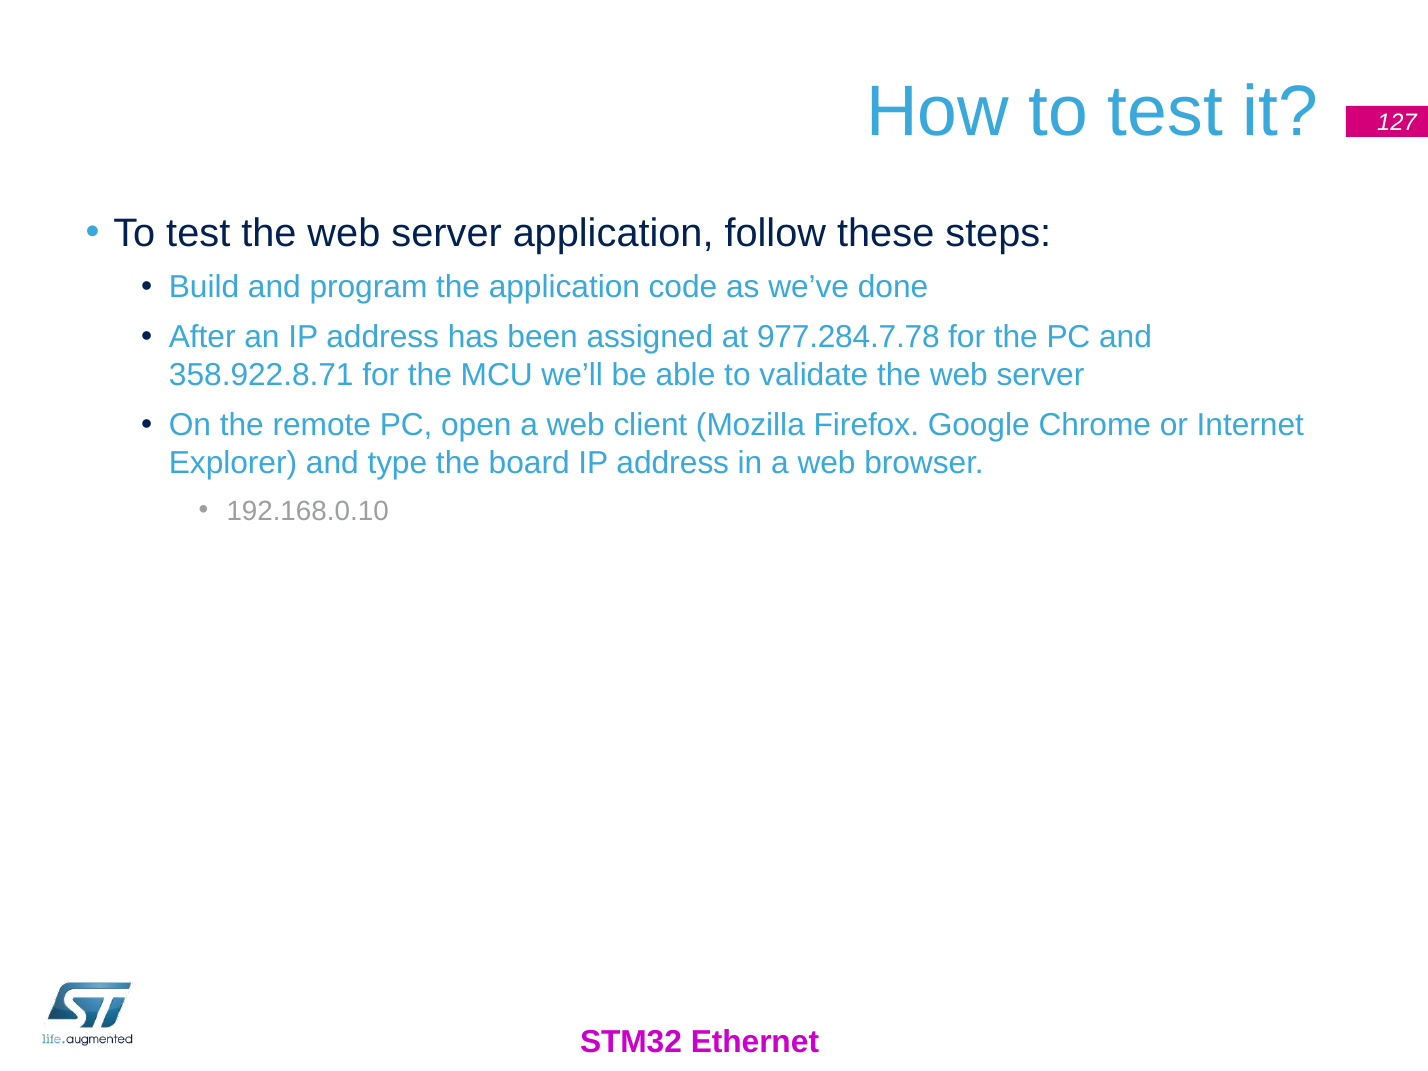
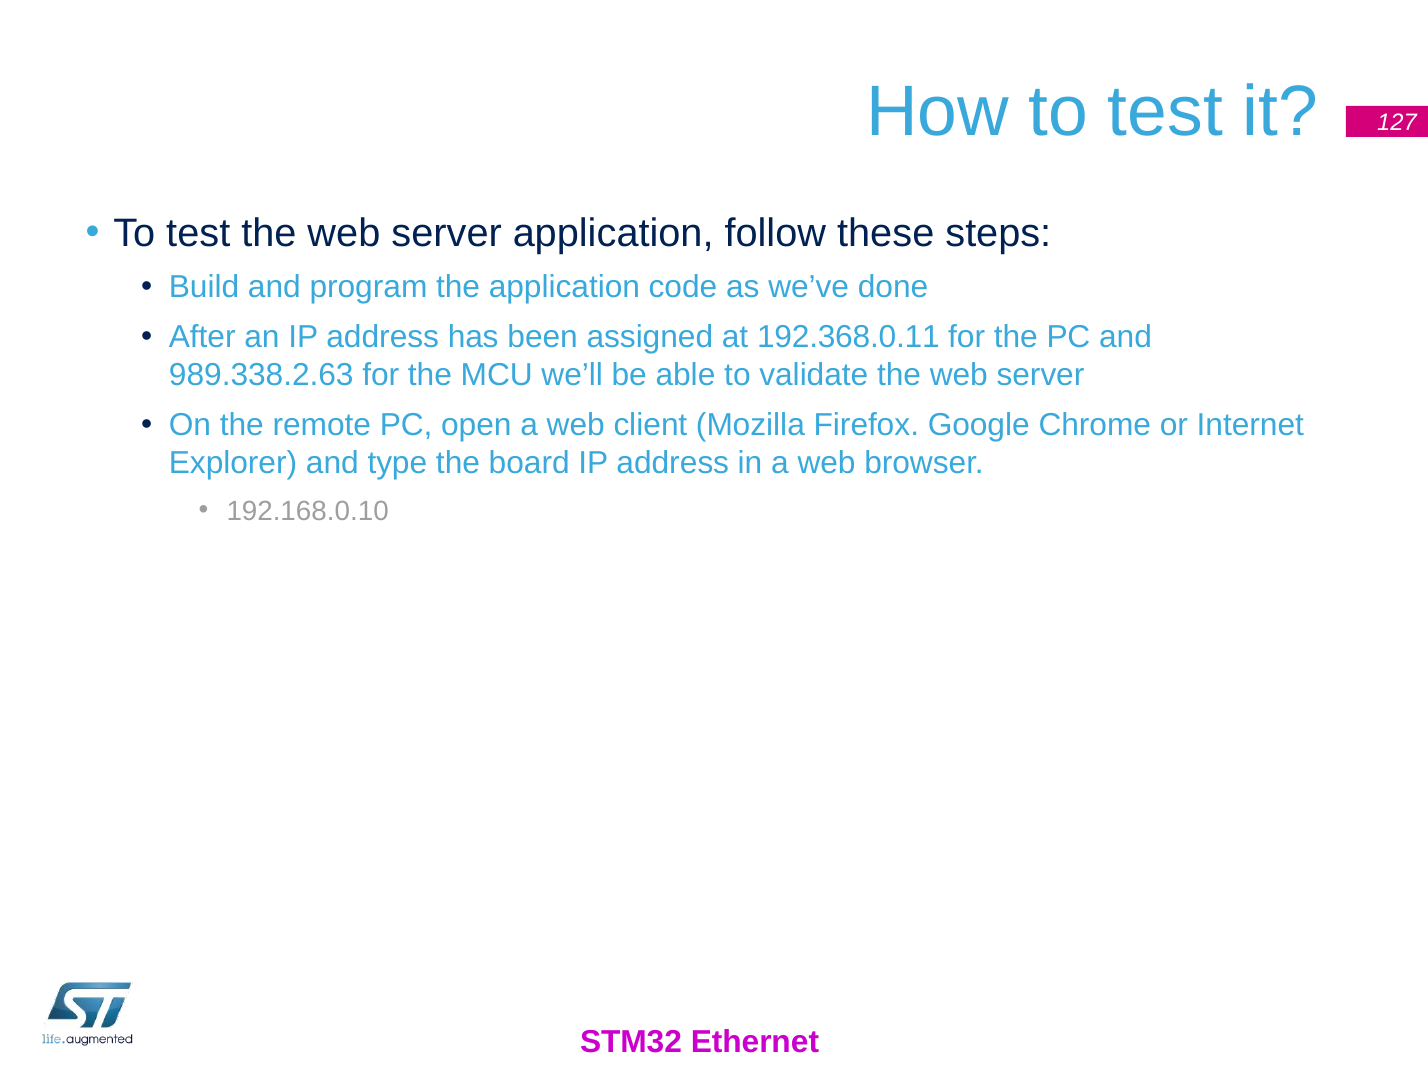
977.284.7.78: 977.284.7.78 -> 192.368.0.11 (848, 337)
358.922.8.71: 358.922.8.71 -> 989.338.2.63 (261, 375)
